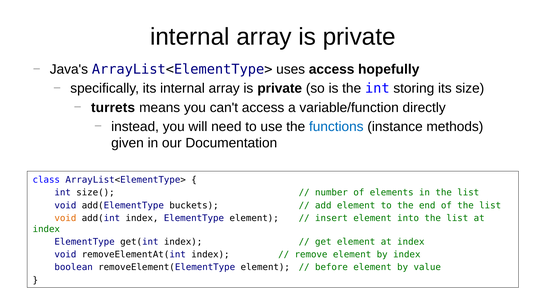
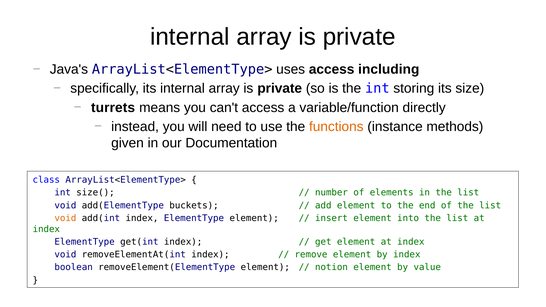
hopefully: hopefully -> including (389, 69)
functions colour: blue -> orange (336, 127)
before: before -> notion (331, 267)
